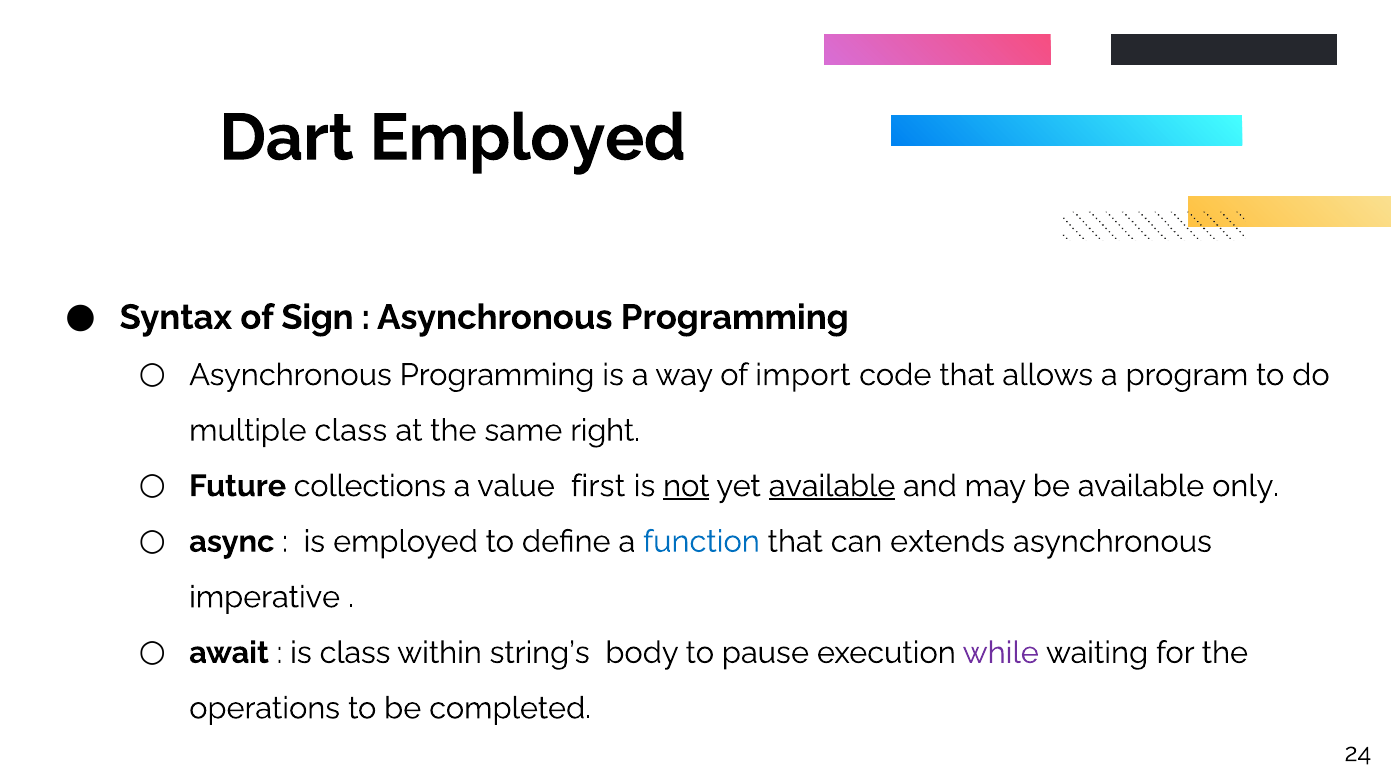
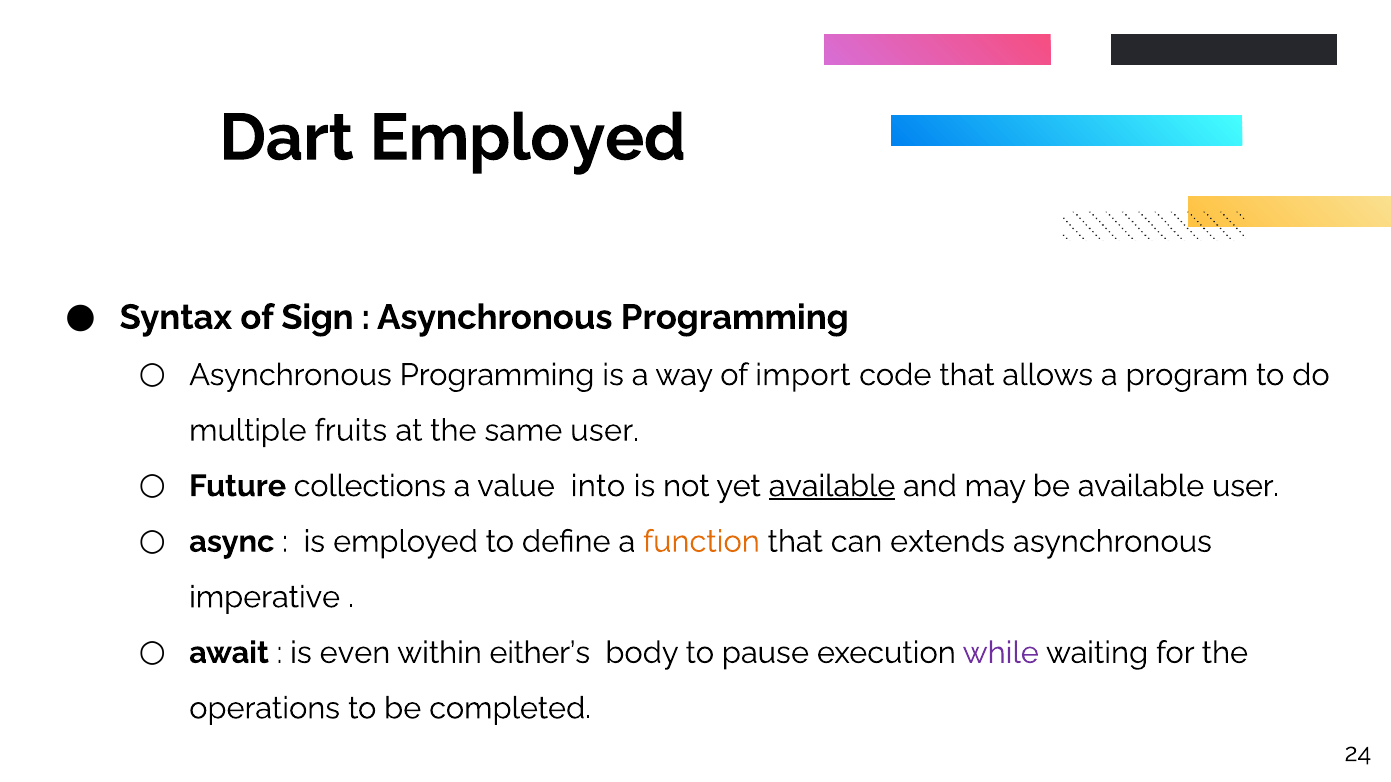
multiple class: class -> fruits (351, 431)
same right: right -> user (605, 431)
first: first -> into (598, 486)
not underline: present -> none (686, 486)
available only: only -> user (1246, 486)
function colour: blue -> orange (701, 542)
is class: class -> even (355, 653)
string’s: string’s -> either’s (540, 653)
